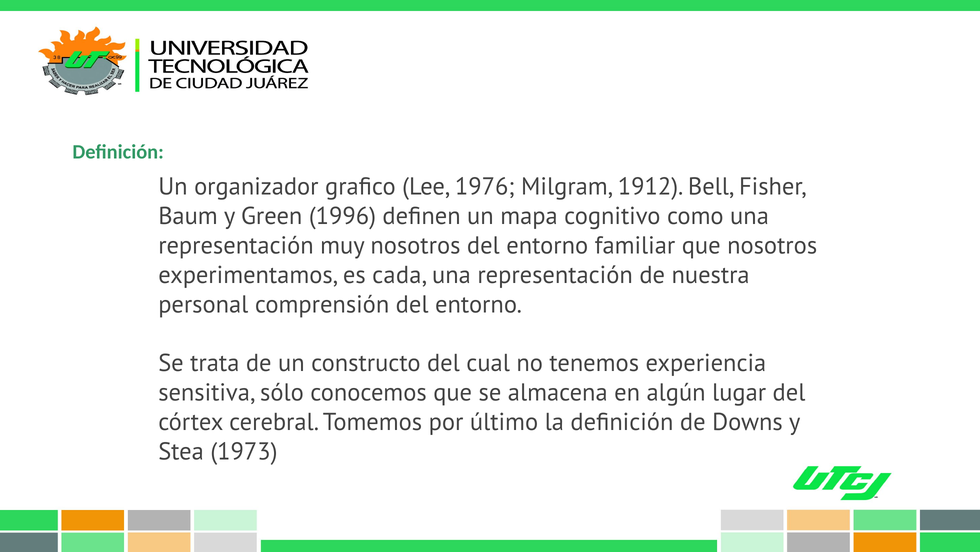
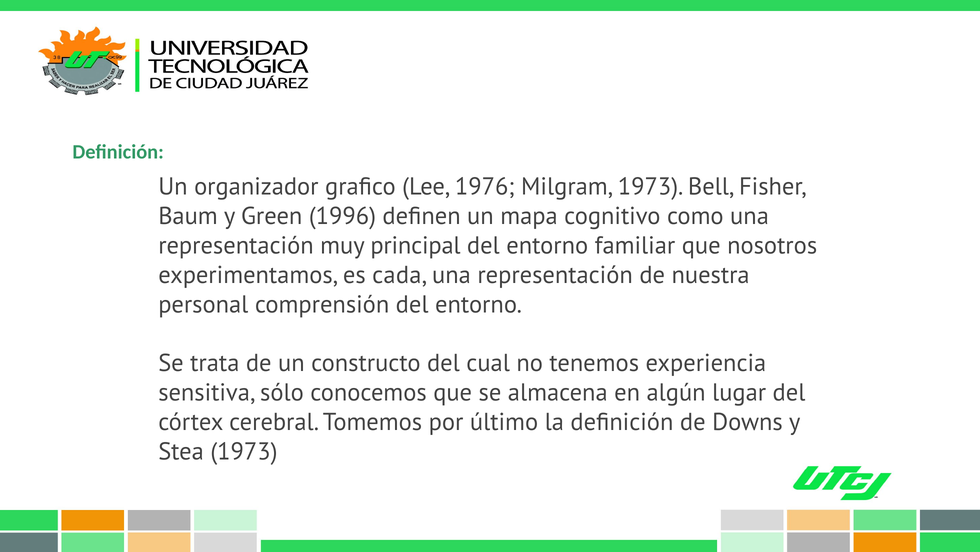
Milgram 1912: 1912 -> 1973 (651, 186)
muy nosotros: nosotros -> principal (416, 245)
